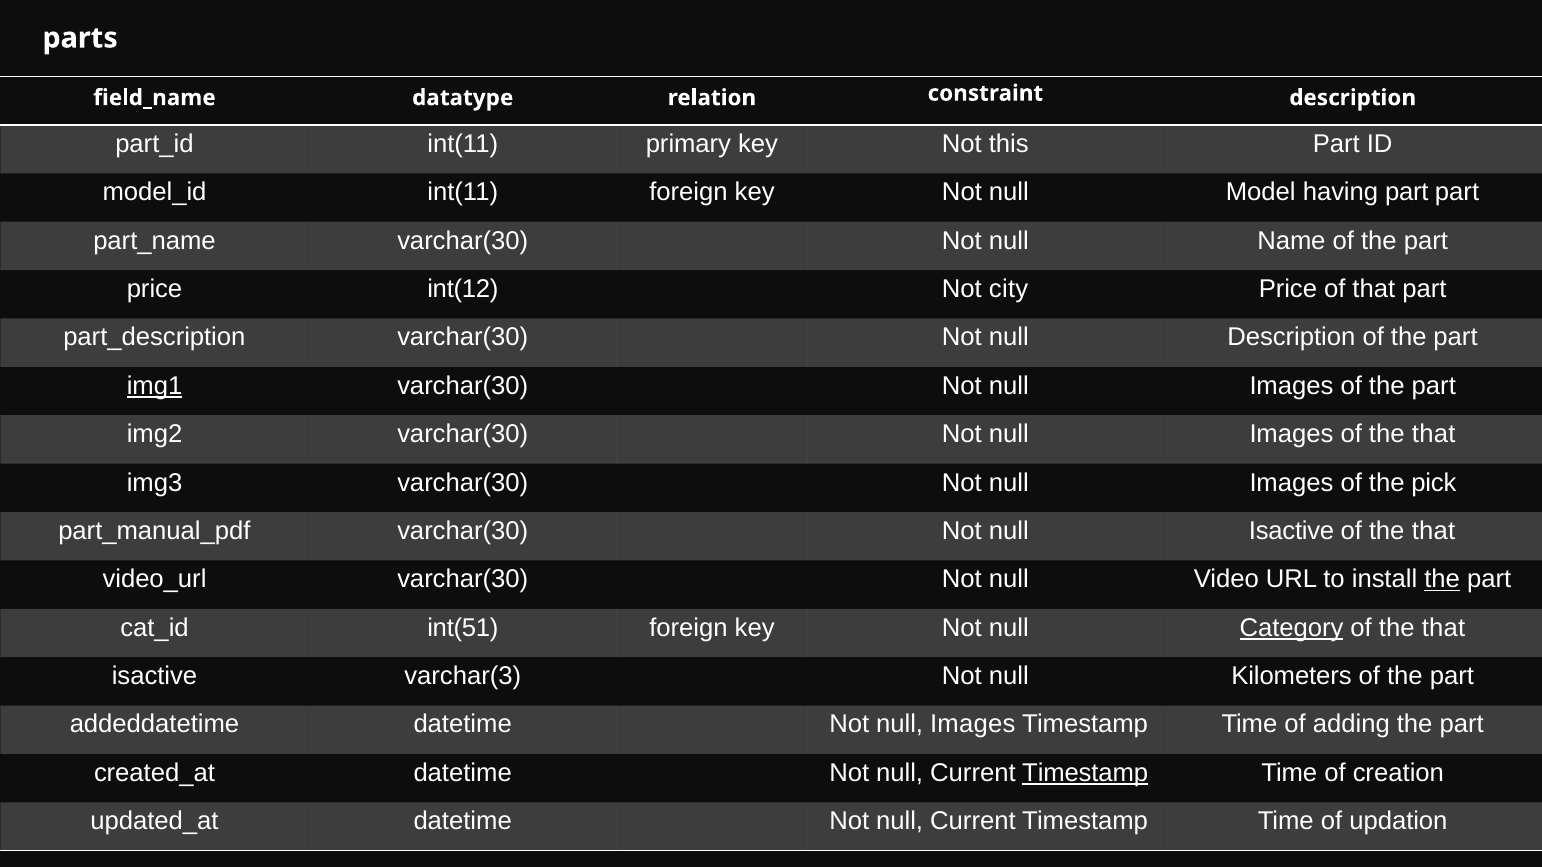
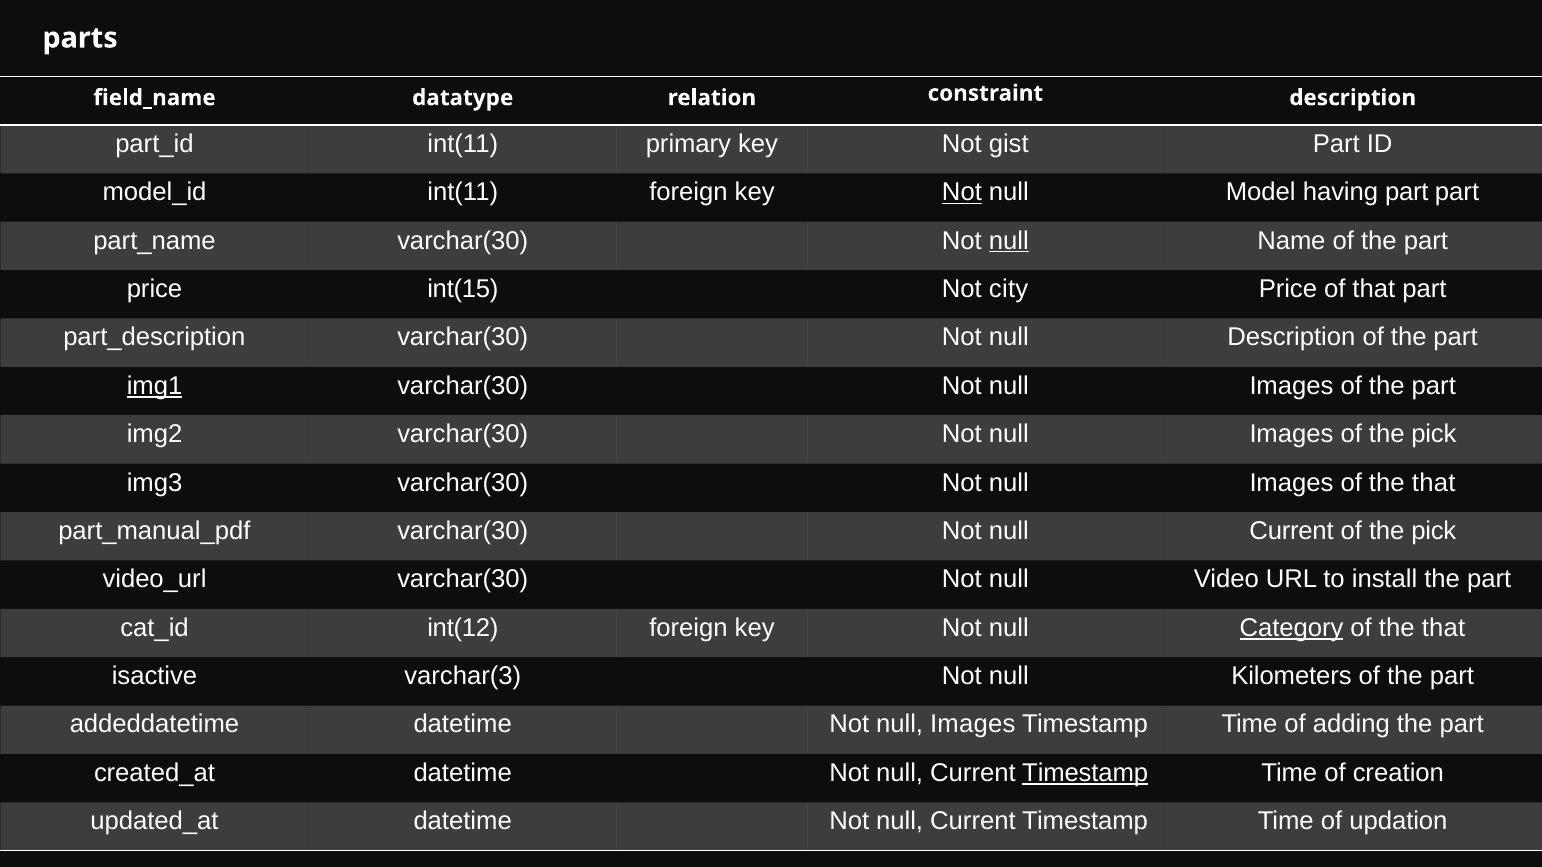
this: this -> gist (1009, 144)
Not underline: none -> present (962, 192)
null underline: none -> present (1009, 241)
int(12: int(12 -> int(15 (463, 289)
Images of the that: that -> pick (1434, 434)
Images of the pick: pick -> that (1434, 483)
varchar(30 Not null Isactive: Isactive -> Current (1292, 531)
that: that -> pick (1434, 531)
the underline: present -> none (1442, 580)
int(51: int(51 -> int(12 (463, 628)
